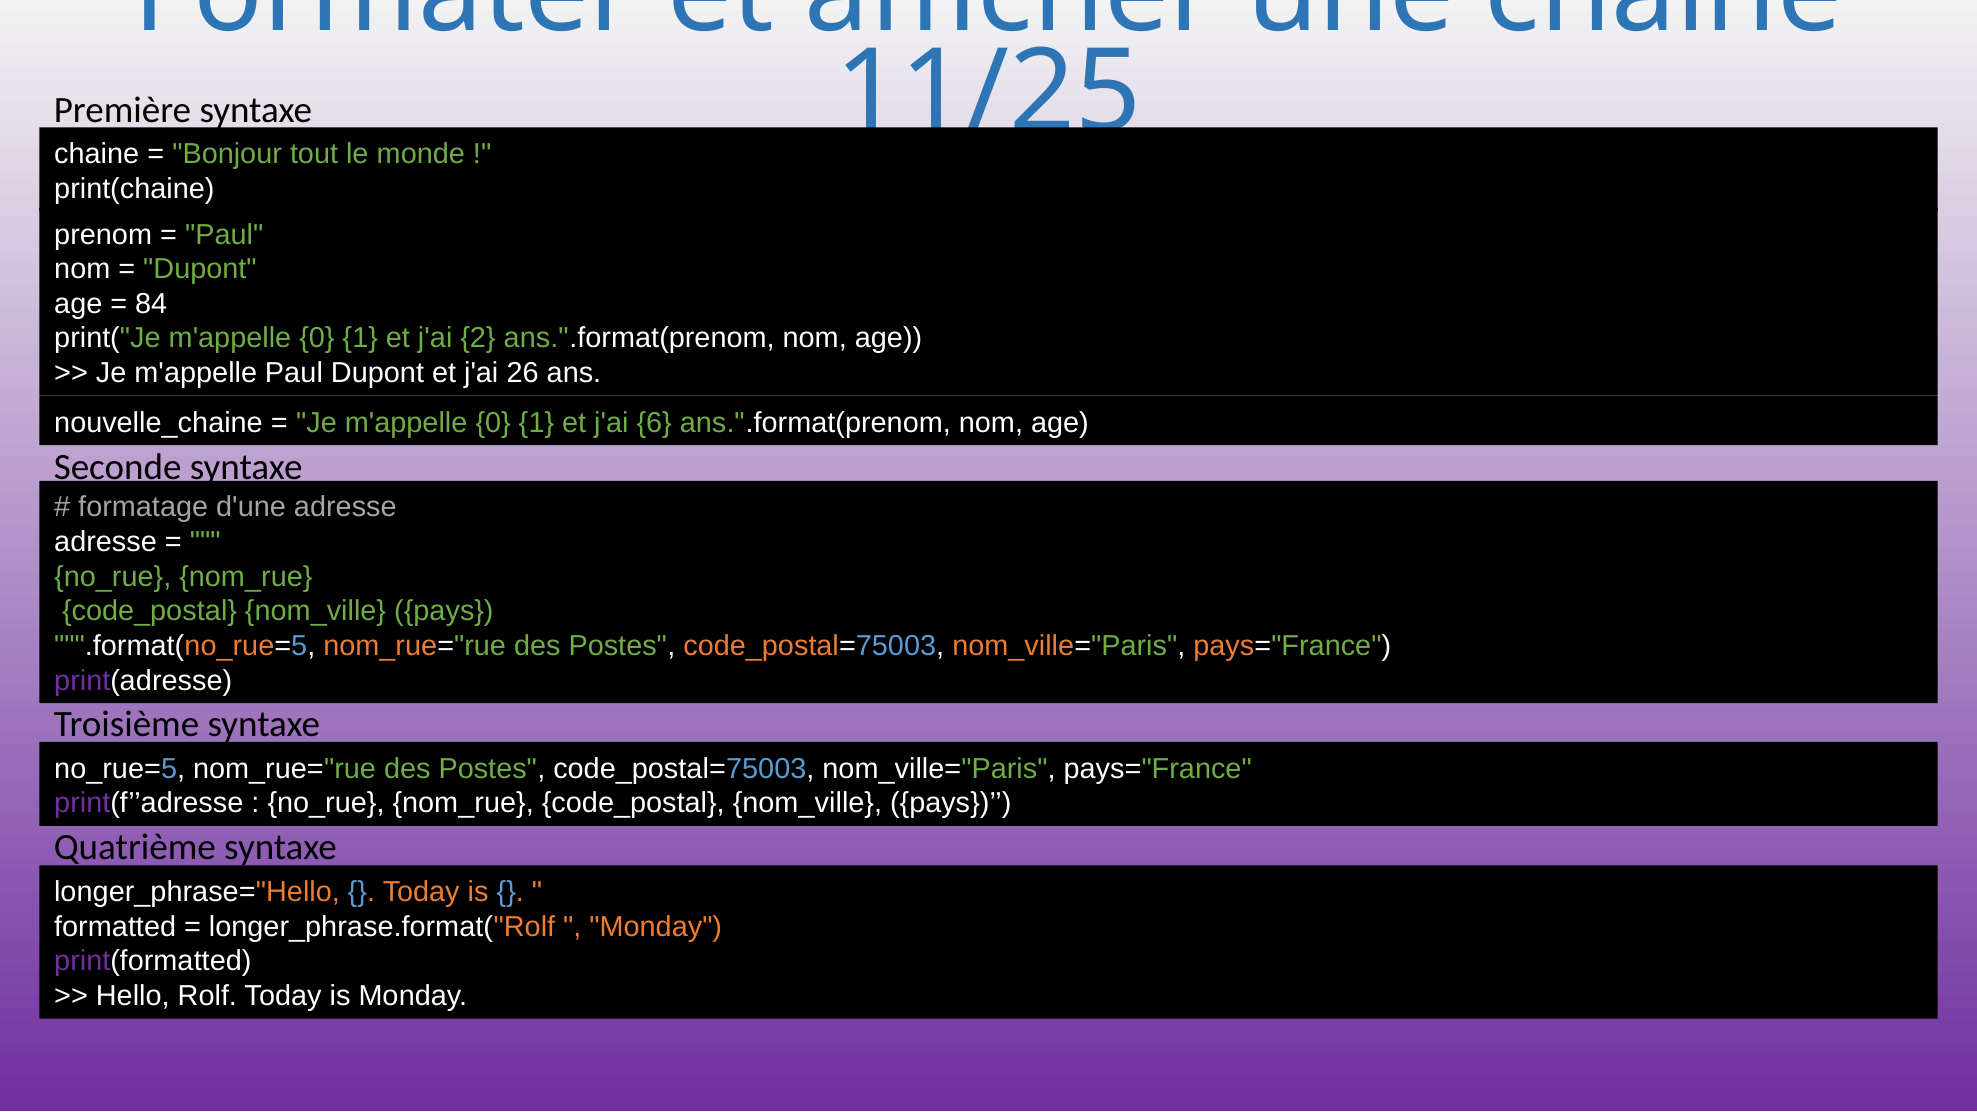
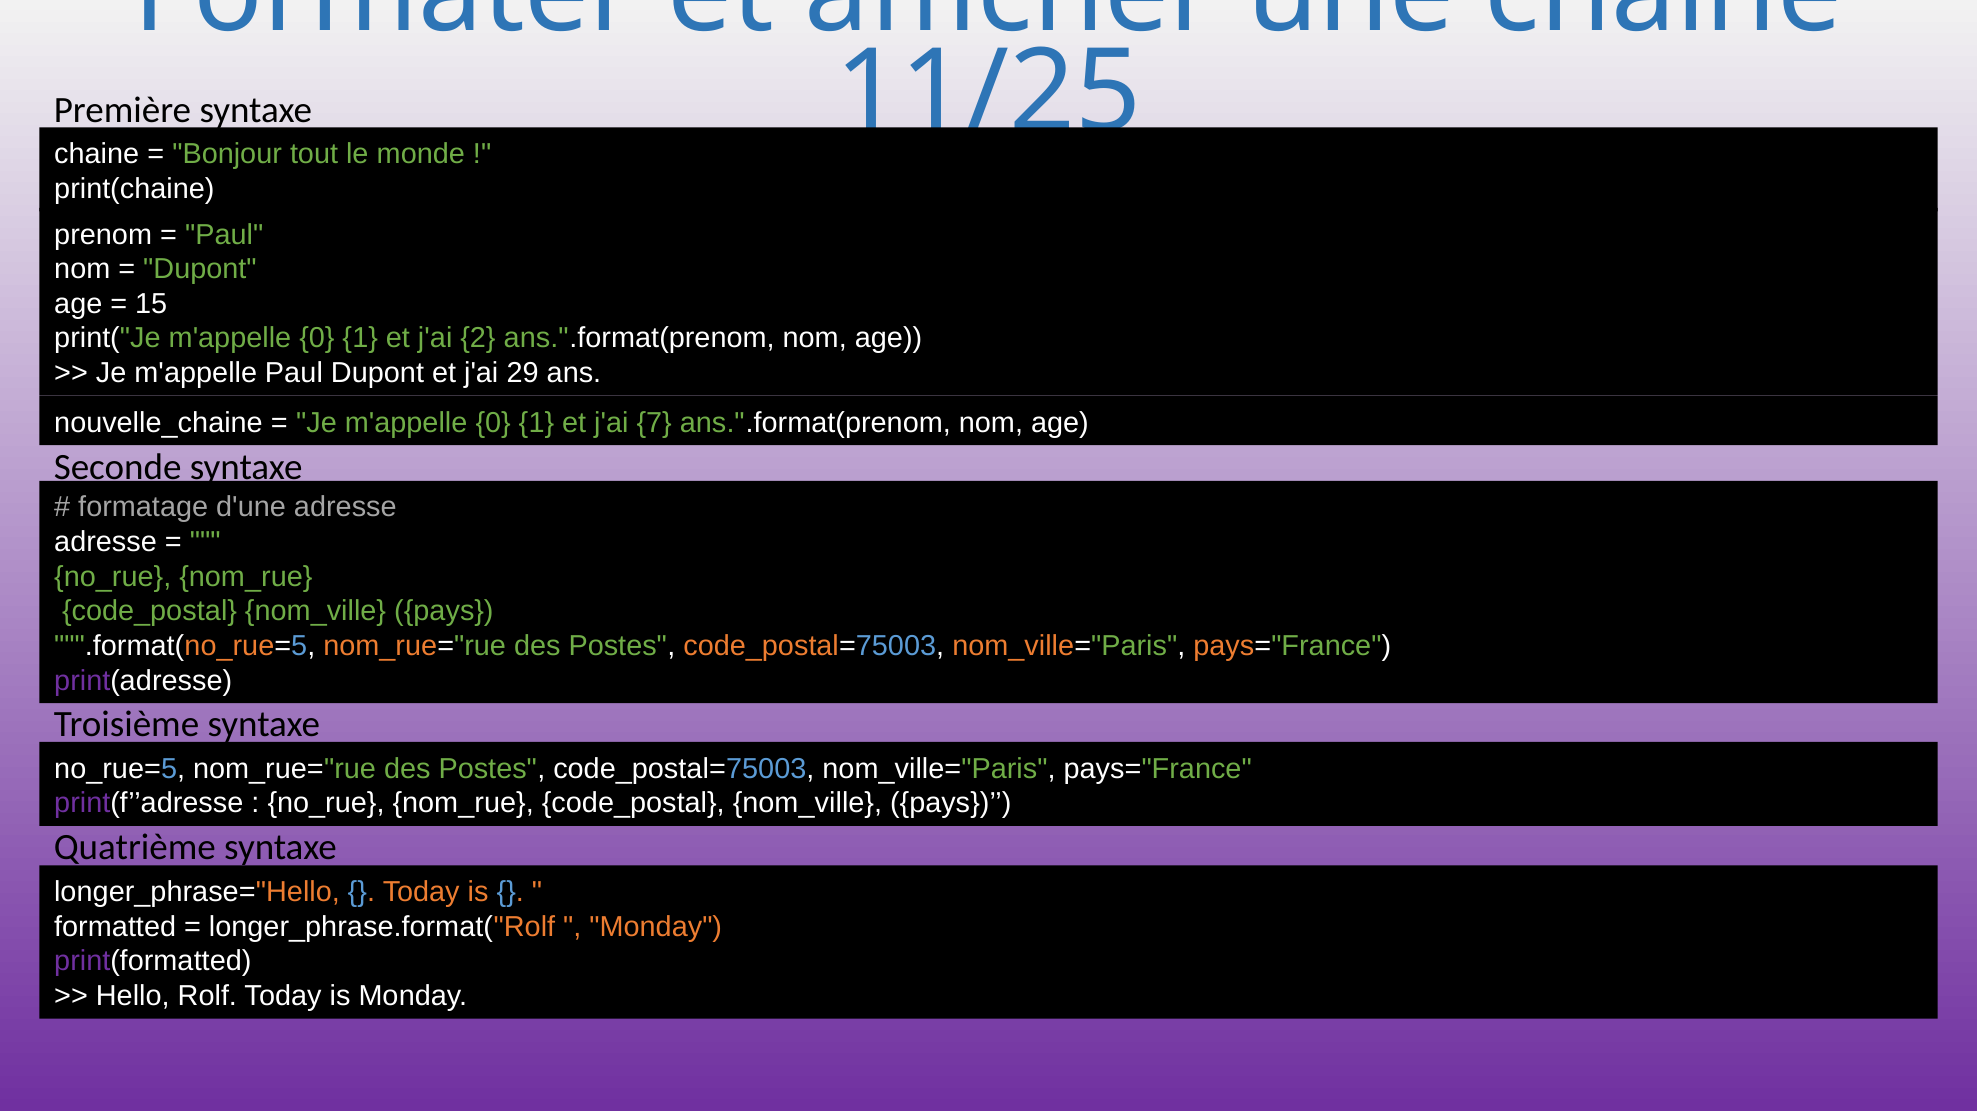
84: 84 -> 15 (151, 304)
26: 26 -> 29 (523, 373)
6: 6 -> 7 (654, 423)
